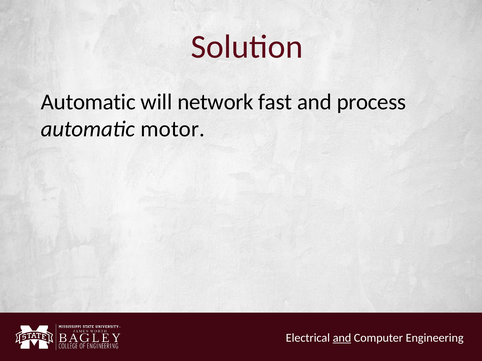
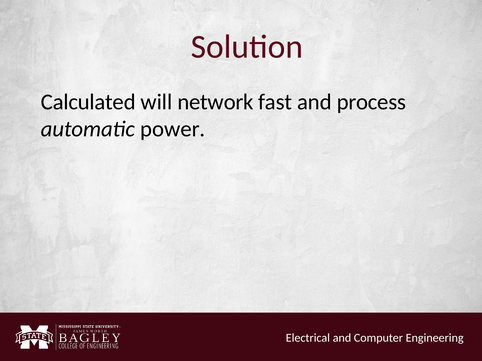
Automatic: Automatic -> Calculated (88, 102)
motor: motor -> power (173, 129)
and underline: present -> none (342, 338)
